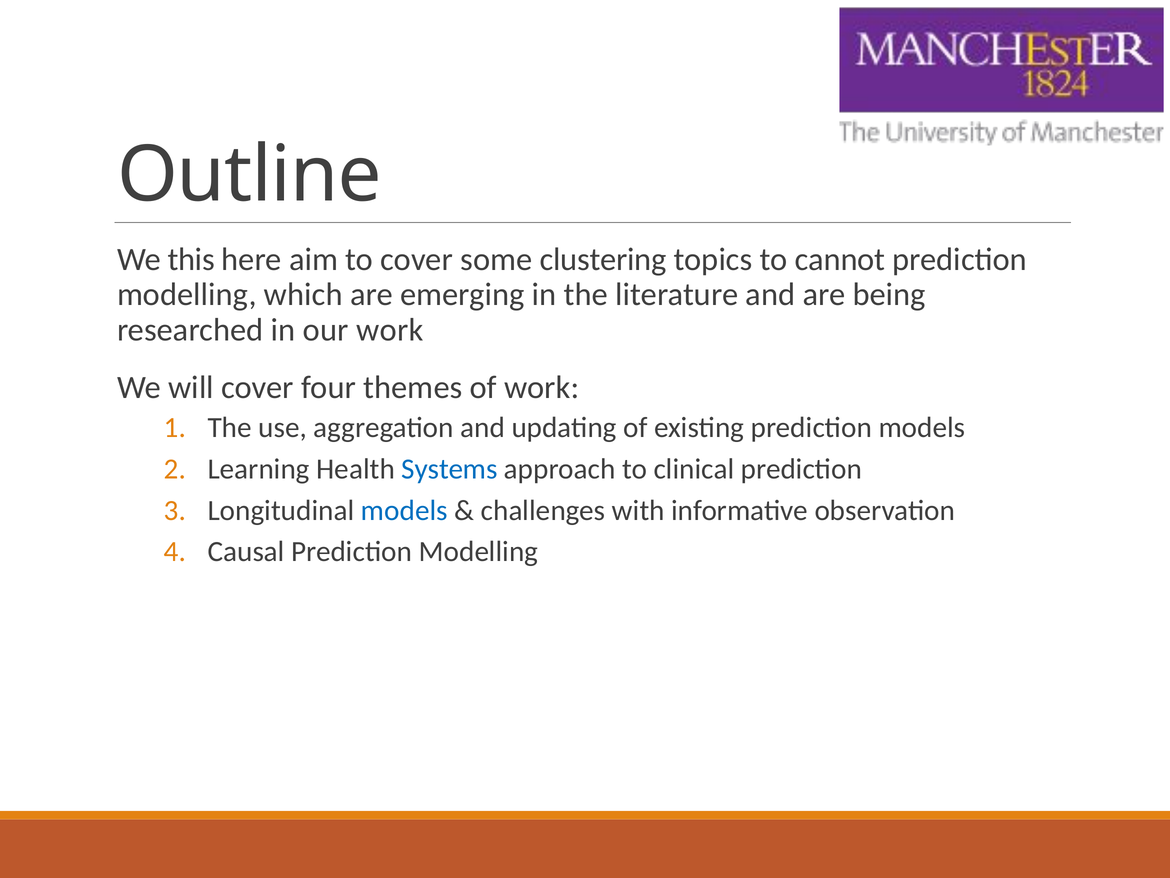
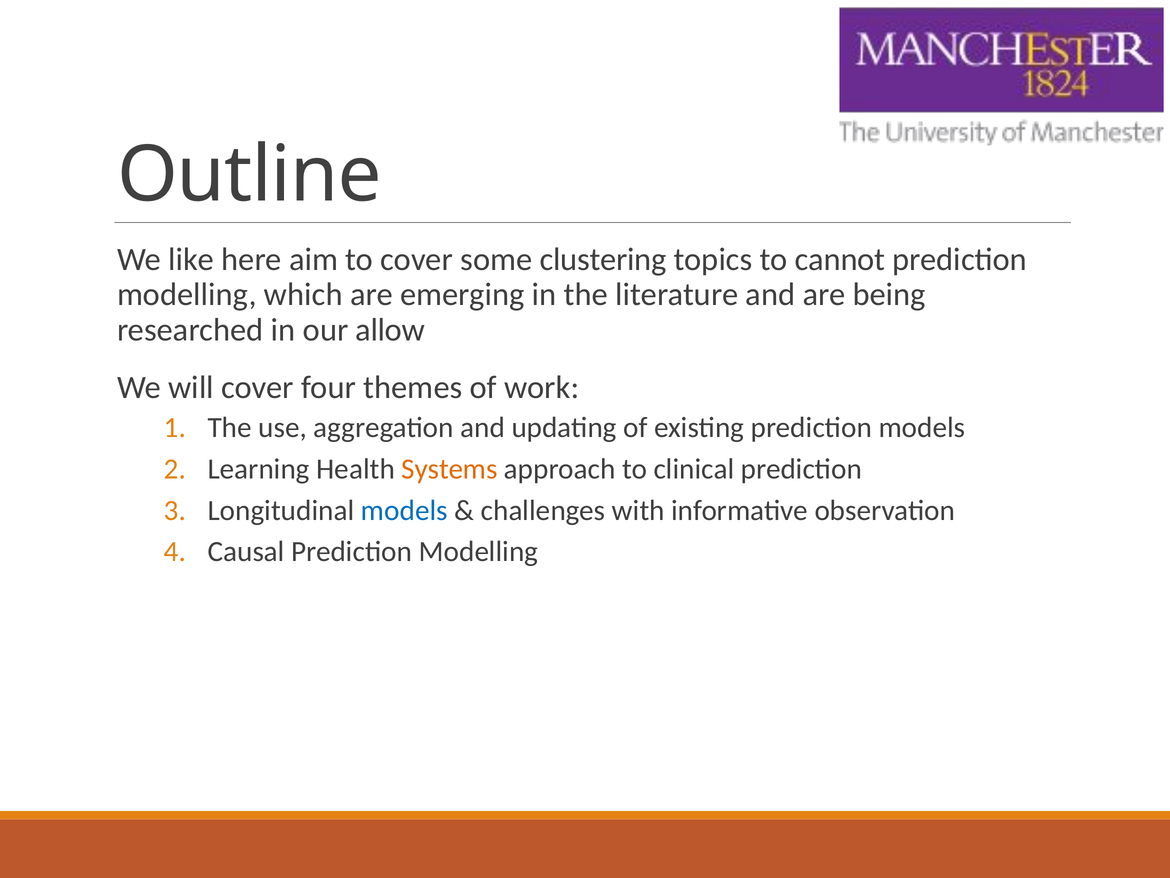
this: this -> like (191, 259)
our work: work -> allow (390, 330)
Systems colour: blue -> orange (450, 469)
